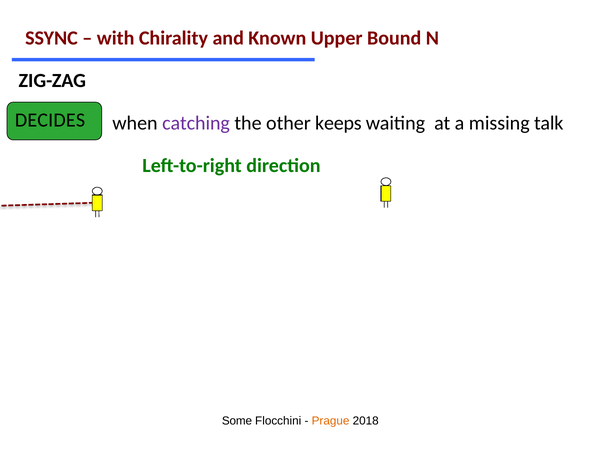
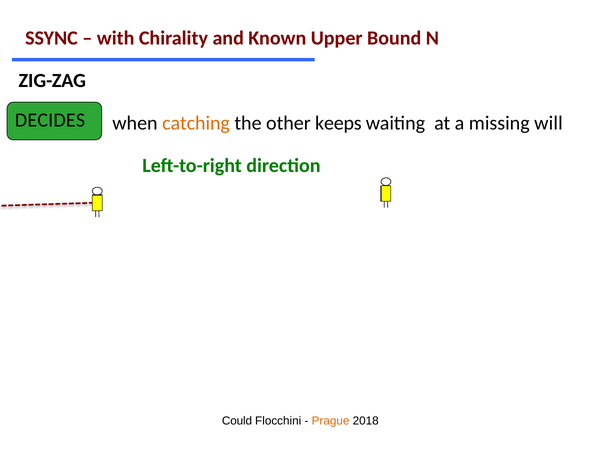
catching colour: purple -> orange (196, 123)
talk: talk -> will (549, 123)
Some: Some -> Could (237, 422)
